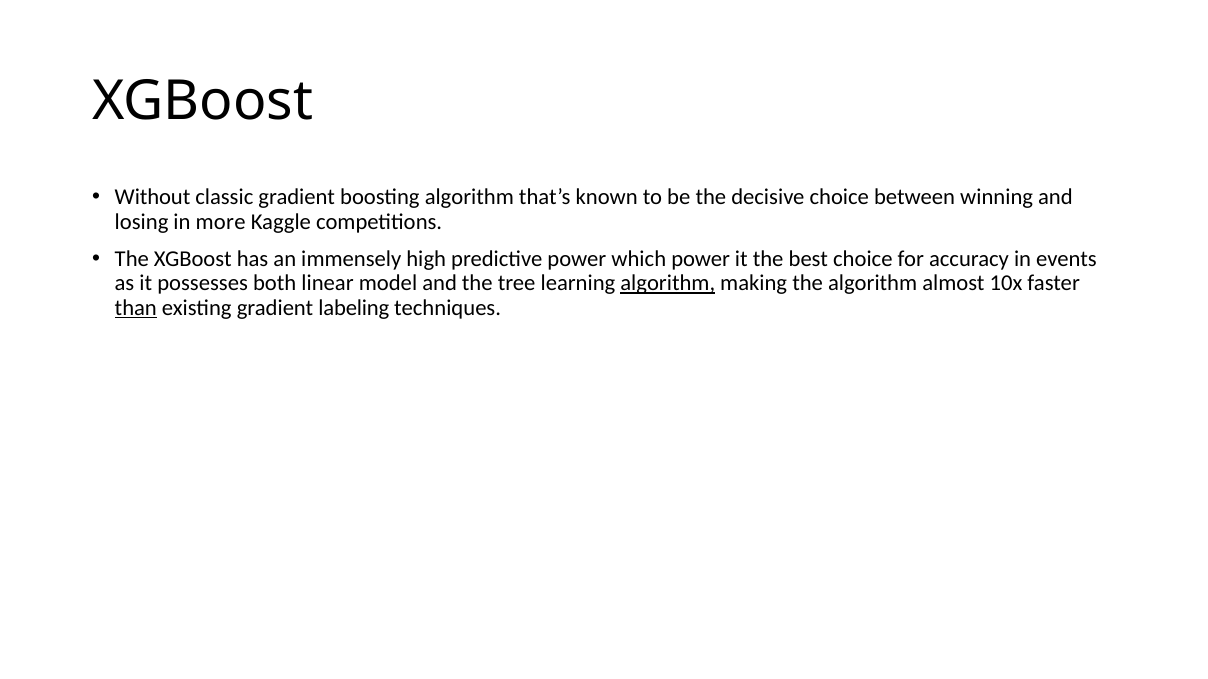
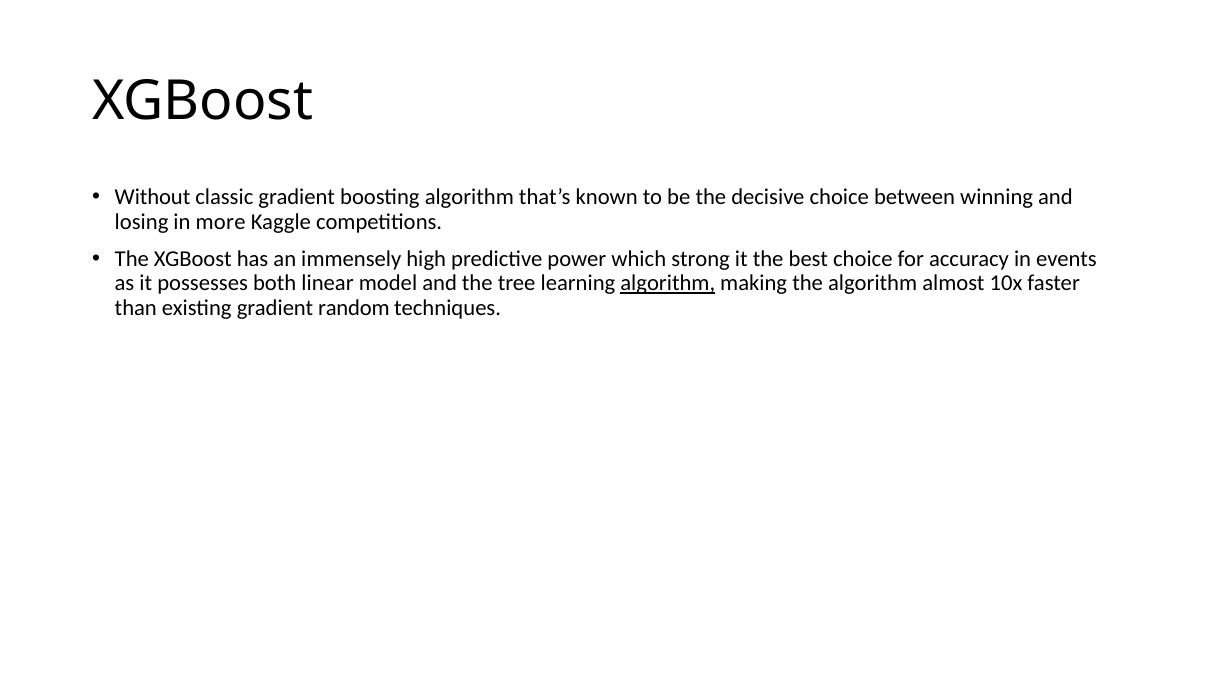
which power: power -> strong (701, 259)
than underline: present -> none (136, 308)
labeling: labeling -> random (354, 308)
